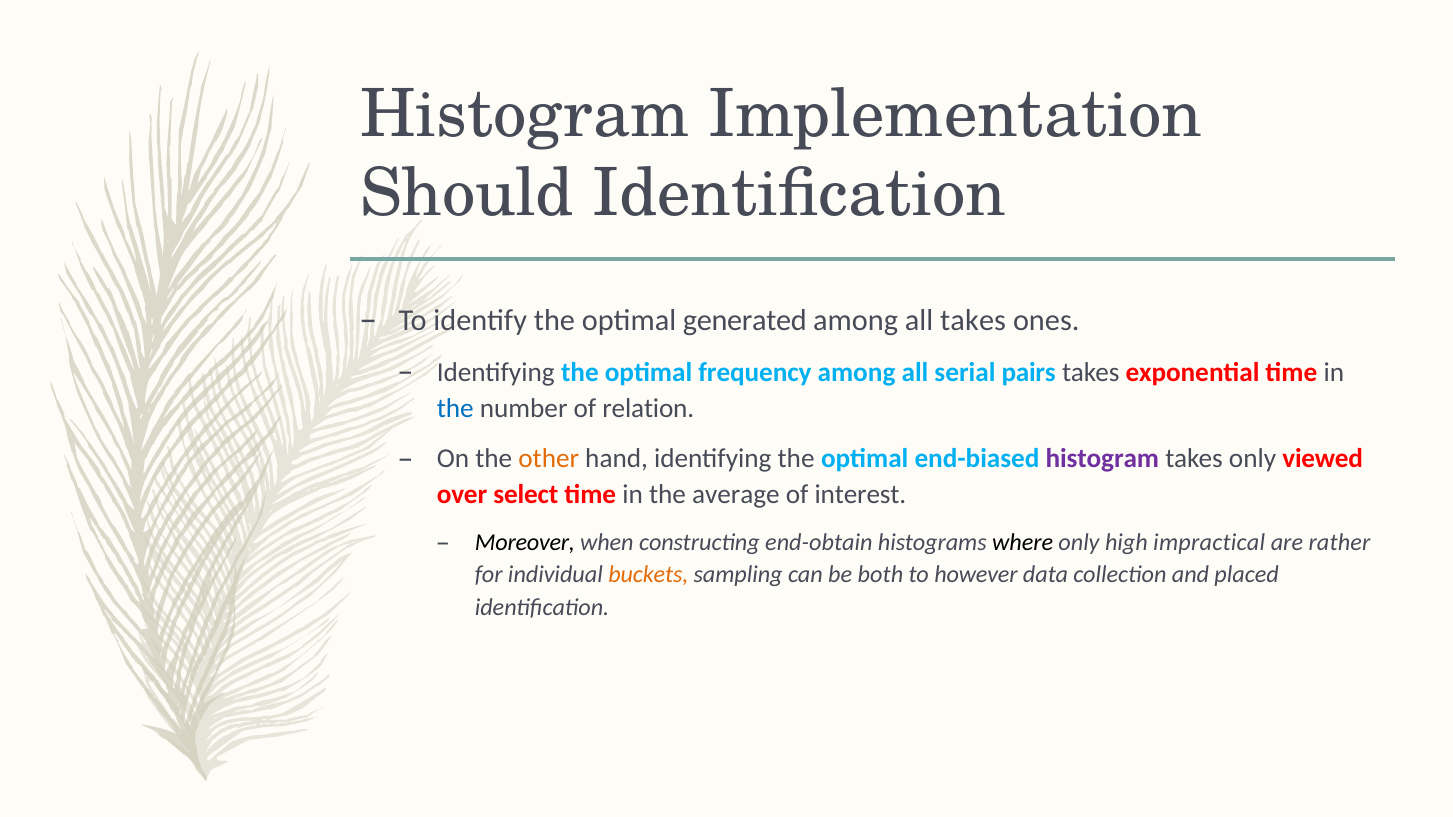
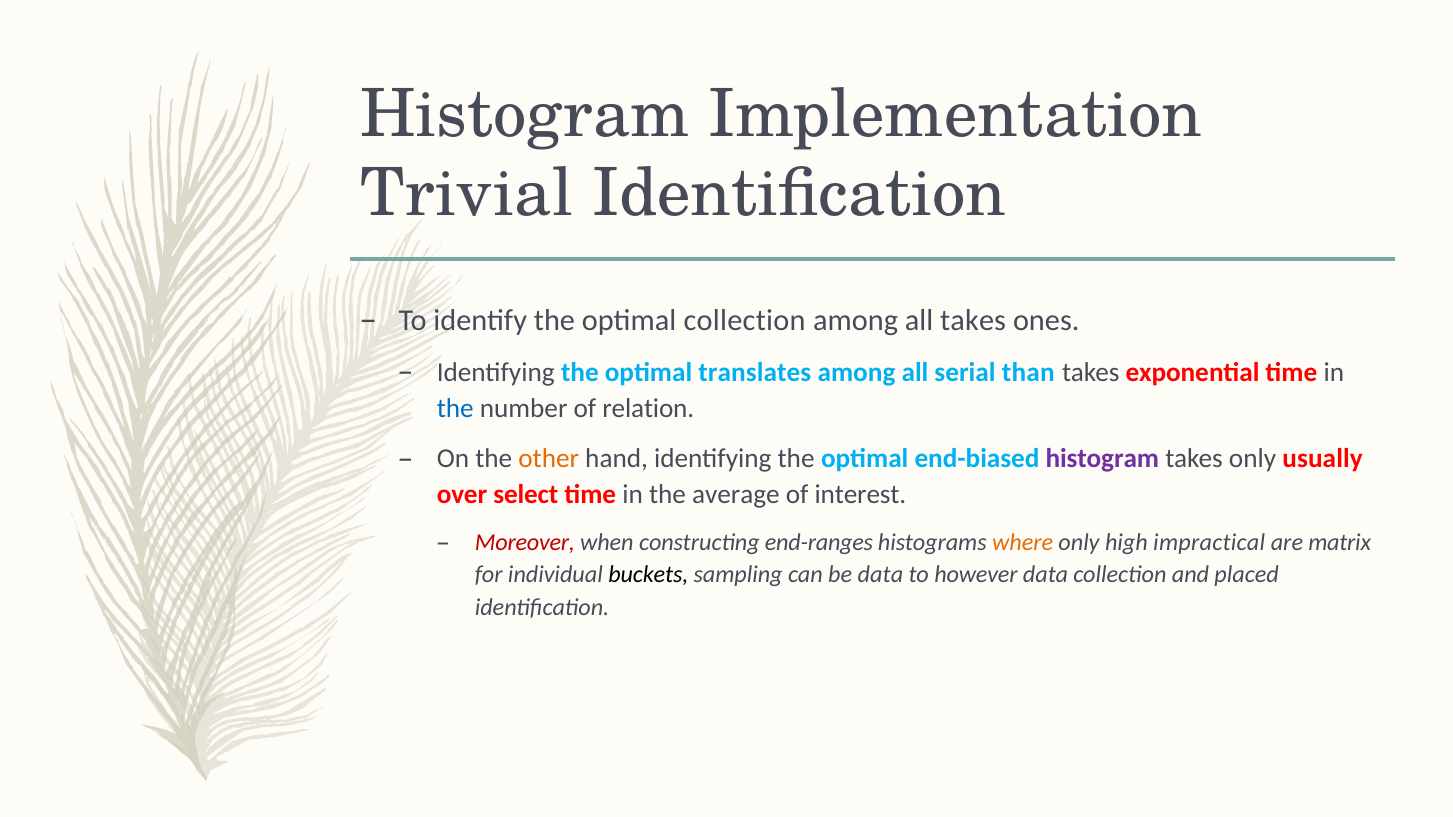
Should: Should -> Trivial (467, 194)
optimal generated: generated -> collection (745, 320)
frequency: frequency -> translates (755, 372)
pairs: pairs -> than (1028, 372)
viewed: viewed -> usually (1323, 459)
Moreover colour: black -> red (525, 543)
end-obtain: end-obtain -> end-ranges (819, 543)
where colour: black -> orange (1023, 543)
rather: rather -> matrix (1340, 543)
buckets colour: orange -> black (648, 575)
be both: both -> data (880, 575)
